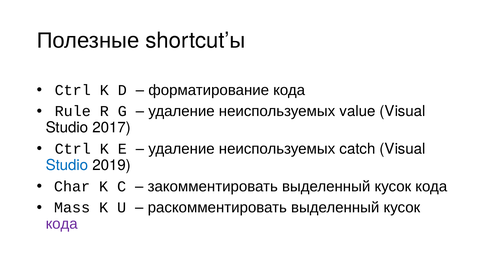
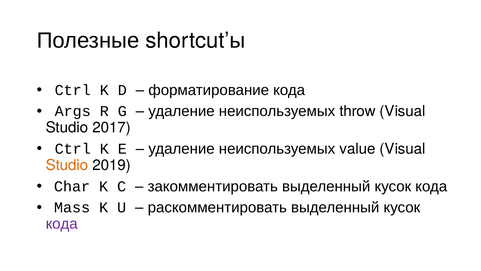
Rule: Rule -> Args (73, 111)
value: value -> throw (358, 111)
catch: catch -> value (358, 149)
Studio colour: blue -> orange (67, 165)
